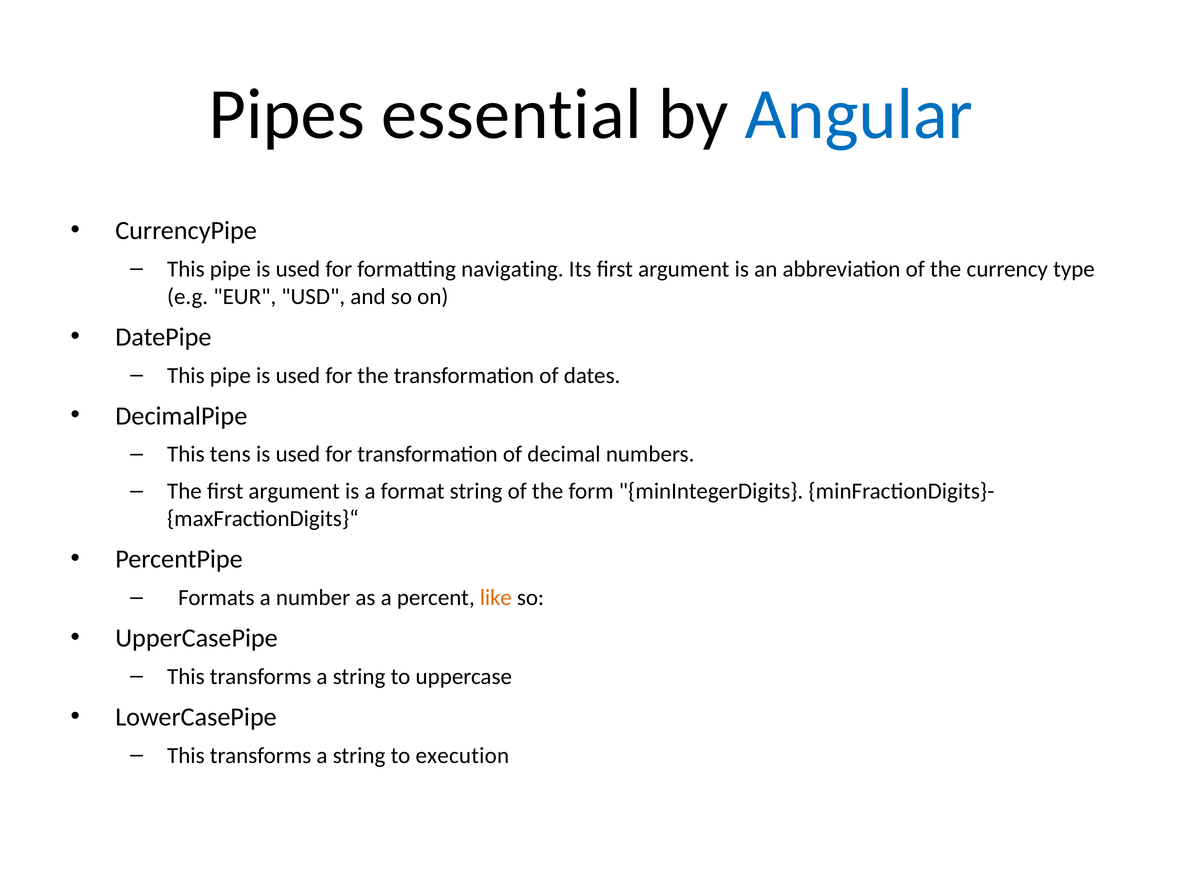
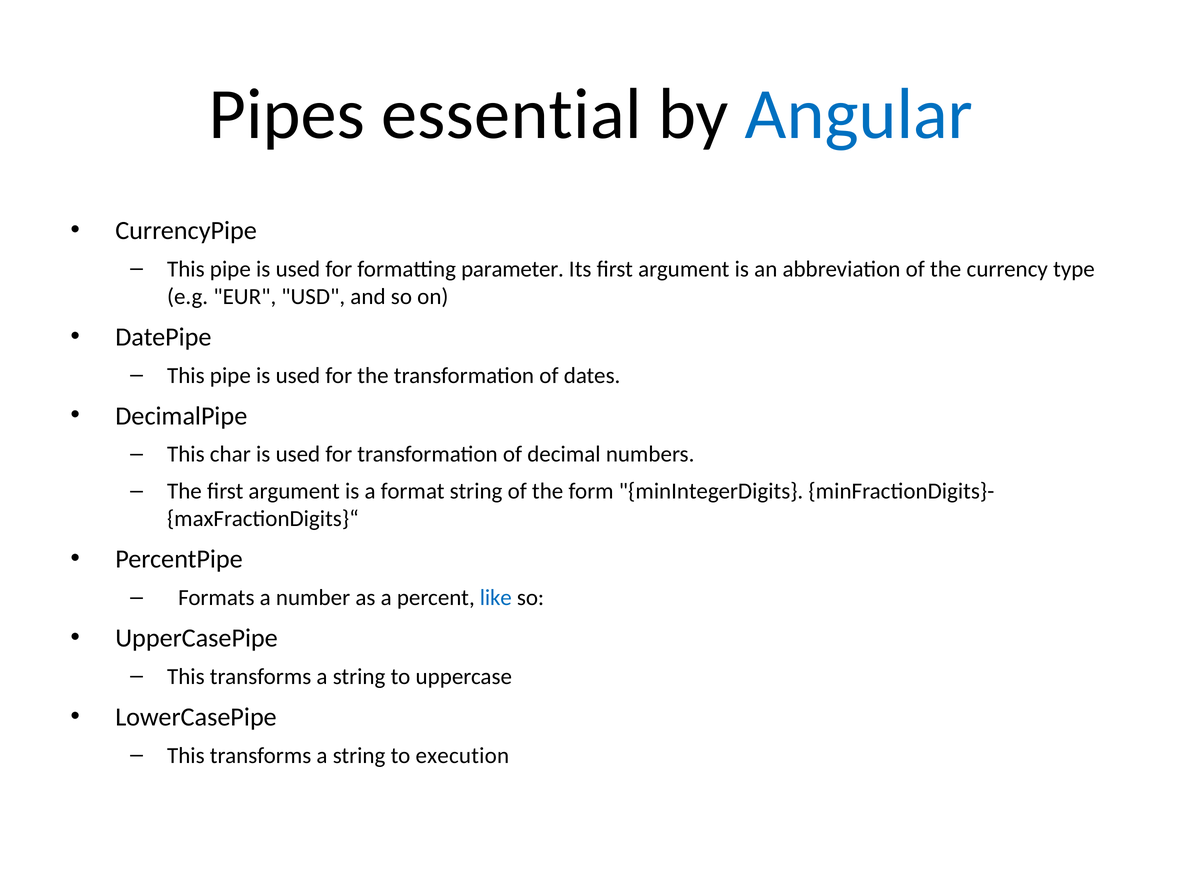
navigating: navigating -> parameter (513, 269)
tens: tens -> char (230, 455)
like colour: orange -> blue (496, 598)
